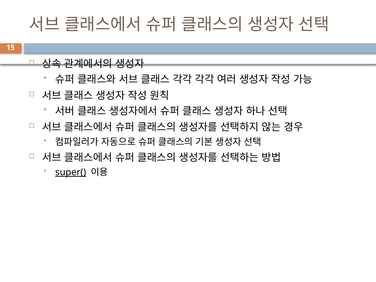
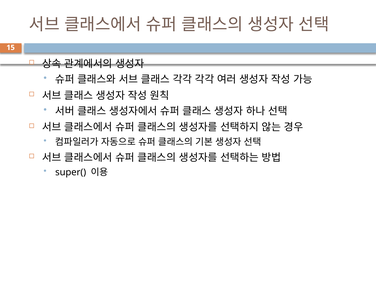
super( underline: present -> none (71, 172)
